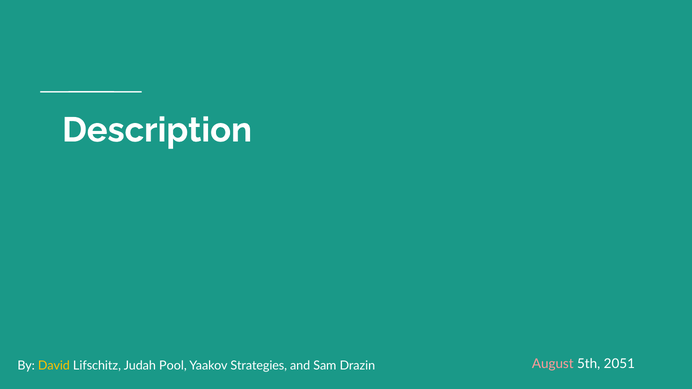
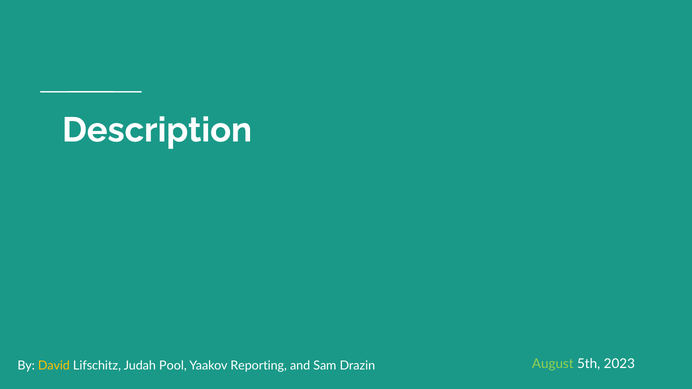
Strategies: Strategies -> Reporting (259, 366)
August colour: pink -> light green (553, 364)
2051: 2051 -> 2023 (619, 364)
